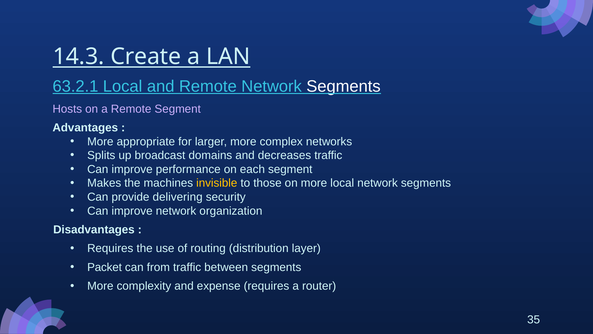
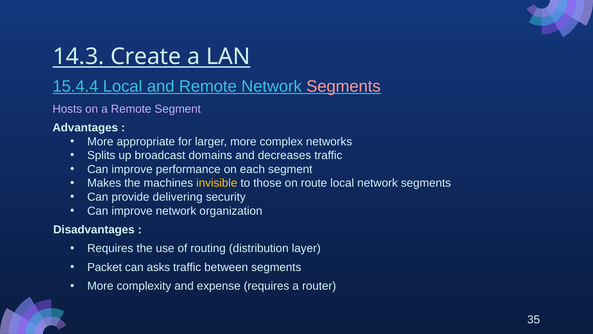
63.2.1: 63.2.1 -> 15.4.4 (75, 86)
Segments colour: white -> pink (344, 86)
on more: more -> route (314, 183)
from: from -> asks (158, 267)
